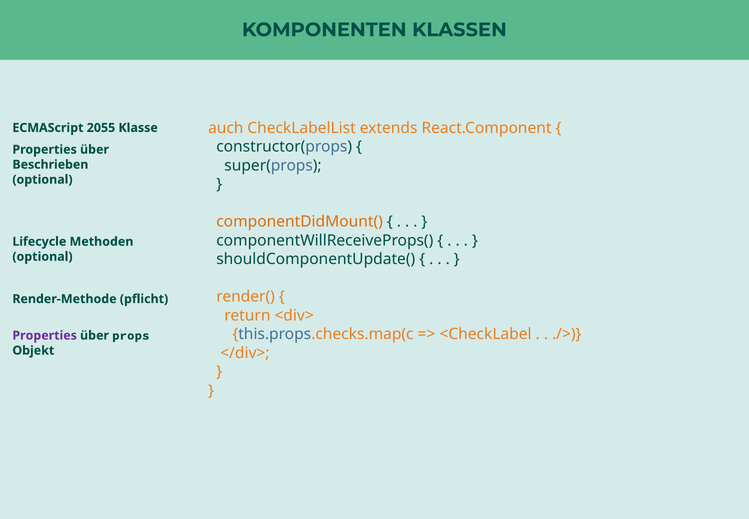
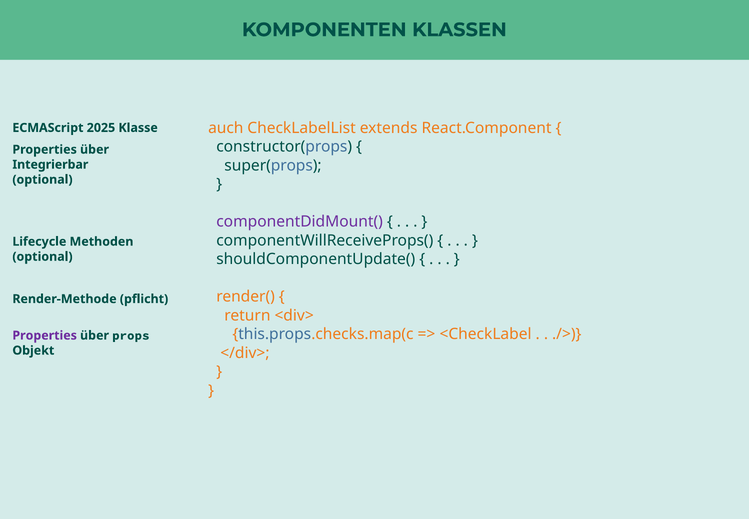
2055: 2055 -> 2025 (101, 128)
Beschrieben: Beschrieben -> Integrierbar (50, 164)
componentDidMount( colour: orange -> purple (300, 221)
